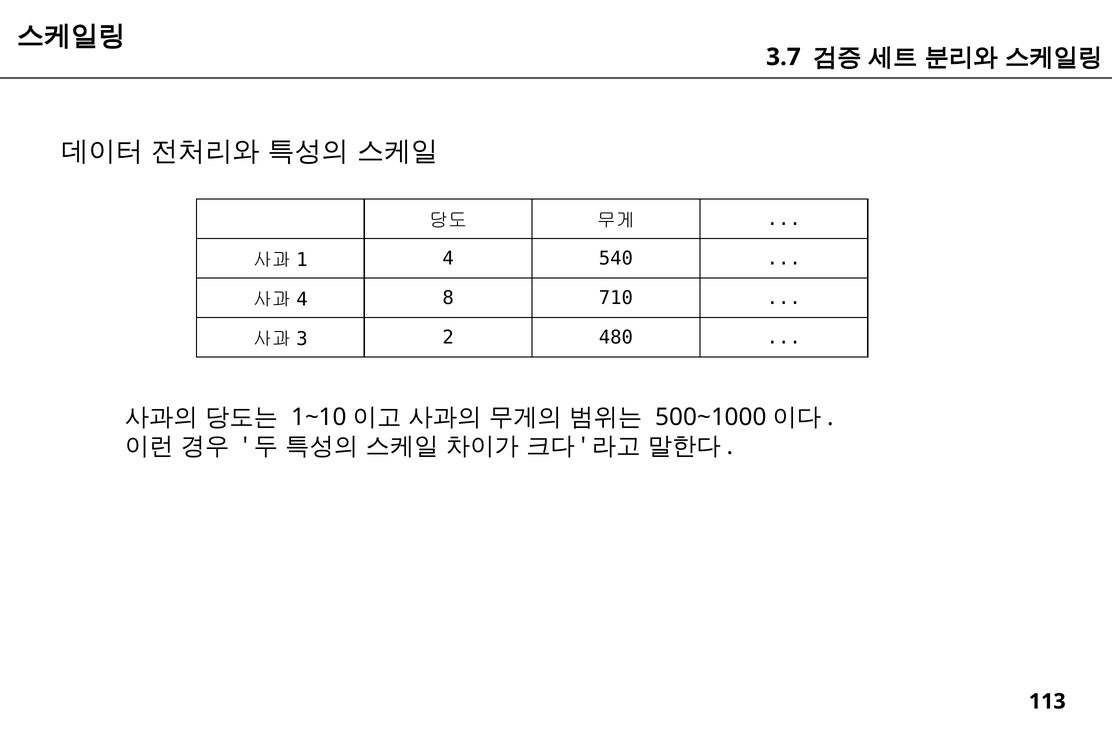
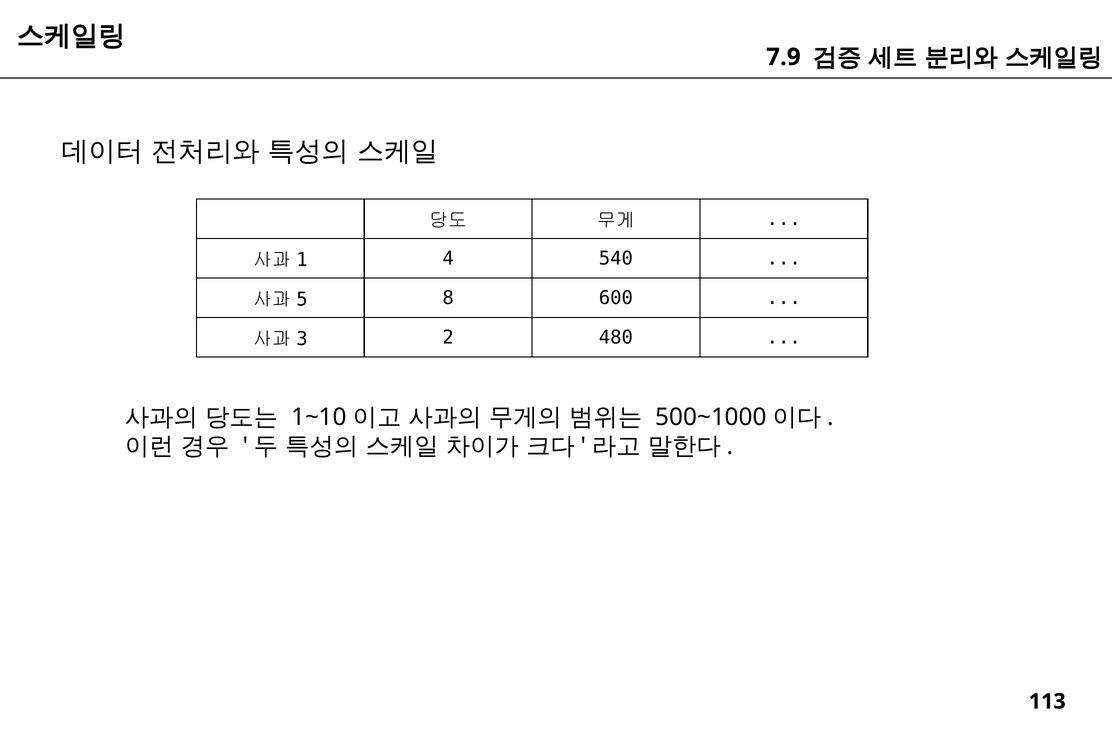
3.7: 3.7 -> 7.9 (783, 57)
4: 4 -> 5 (302, 299)
710: 710 -> 600 (616, 298)
